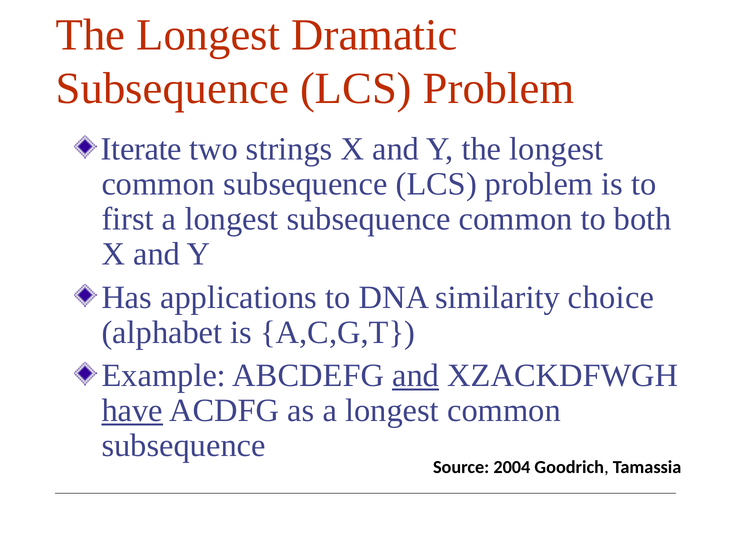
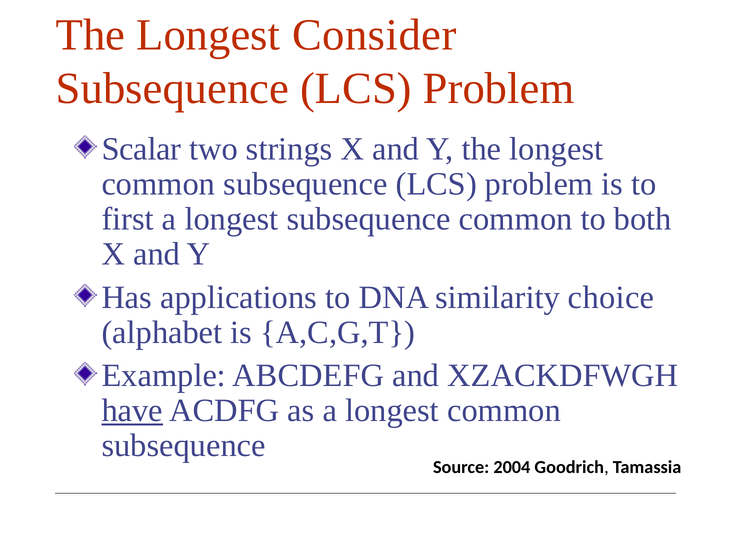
Dramatic: Dramatic -> Consider (374, 35)
Iterate: Iterate -> Scalar (141, 149)
and underline: present -> none (416, 376)
